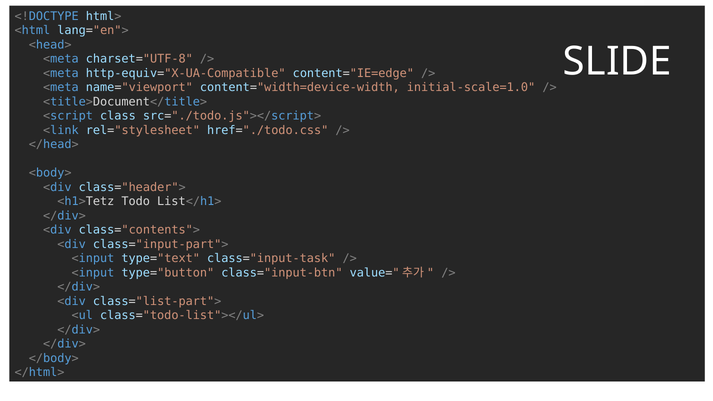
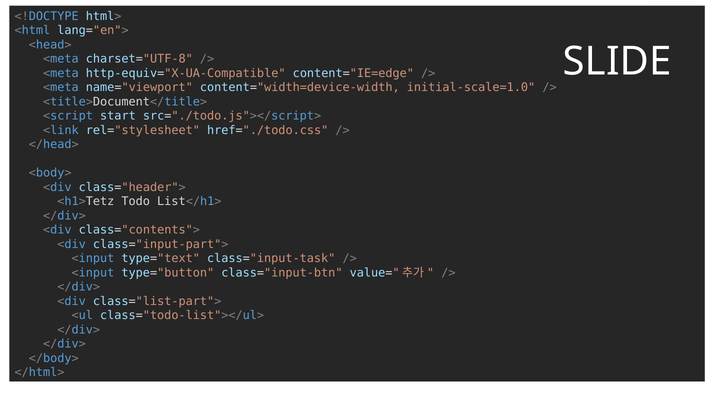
class: class -> start (118, 116)
